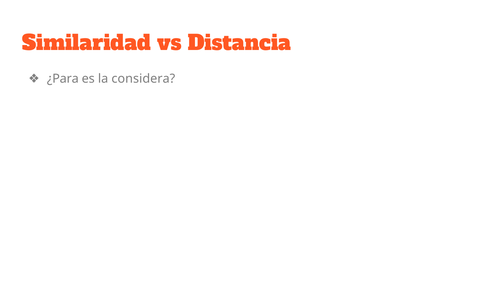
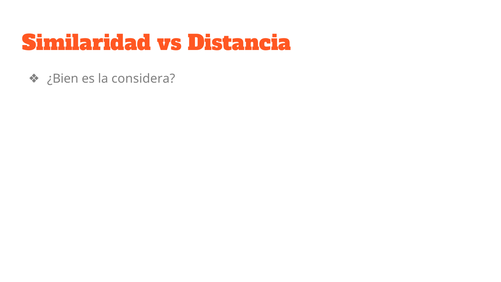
¿Para: ¿Para -> ¿Bien (63, 79)
